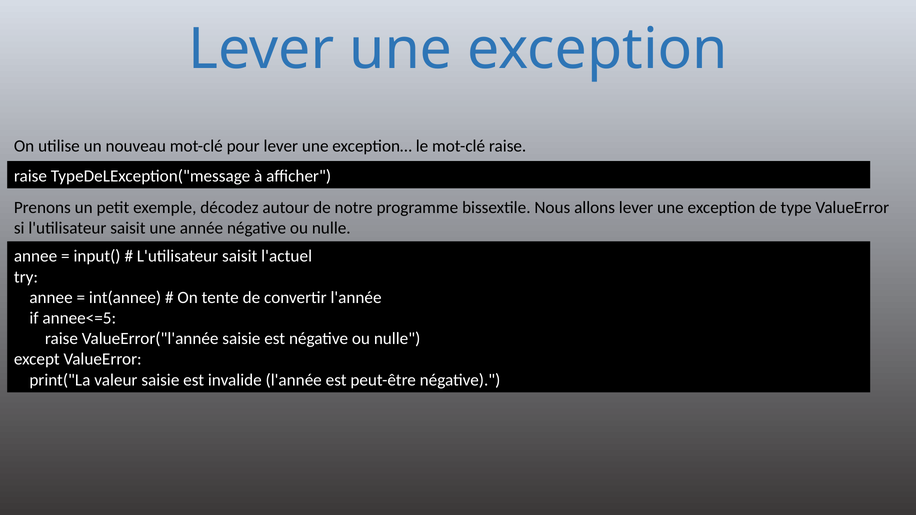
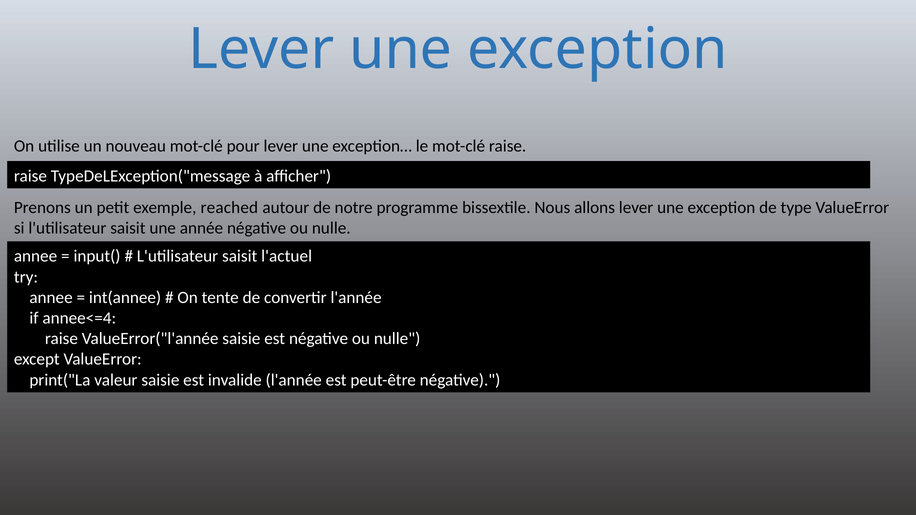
décodez: décodez -> reached (229, 208)
annee<=5: annee<=5 -> annee<=4 (79, 318)
